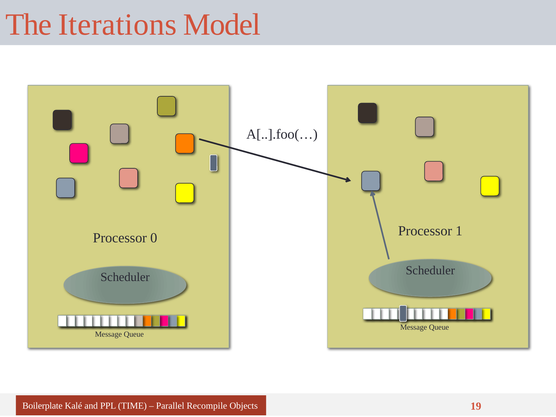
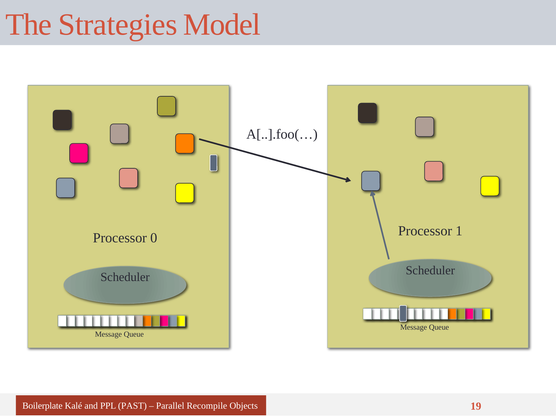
Iterations: Iterations -> Strategies (118, 25)
TIME: TIME -> PAST (132, 406)
